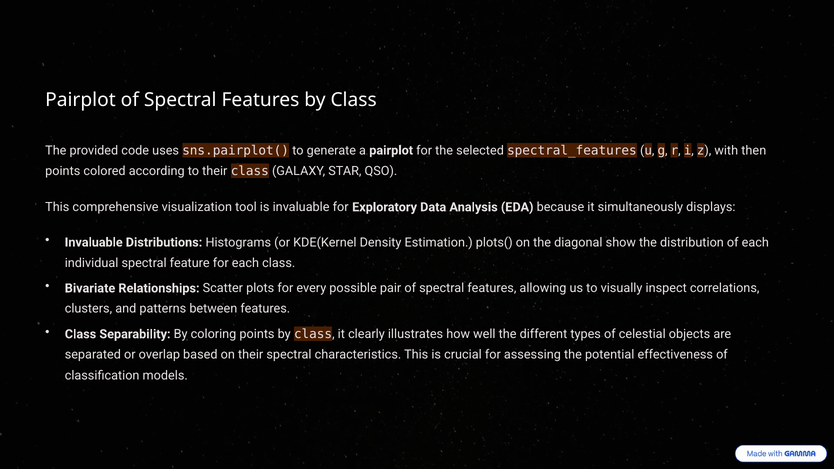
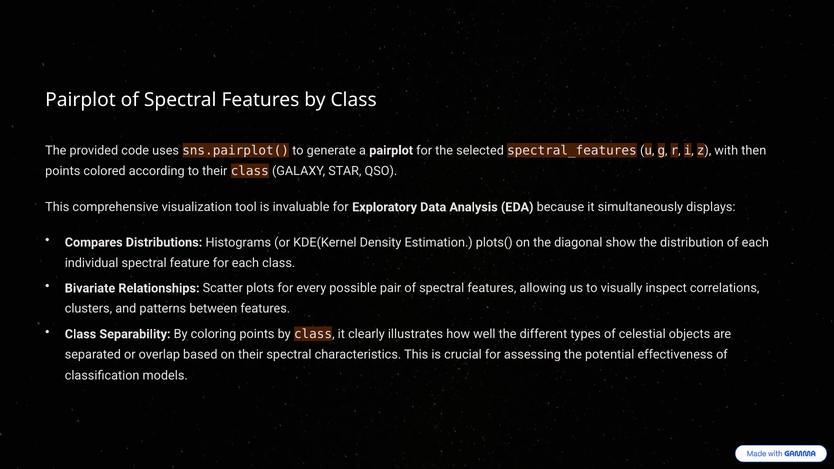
Invaluable: Invaluable -> Compares (94, 242)
